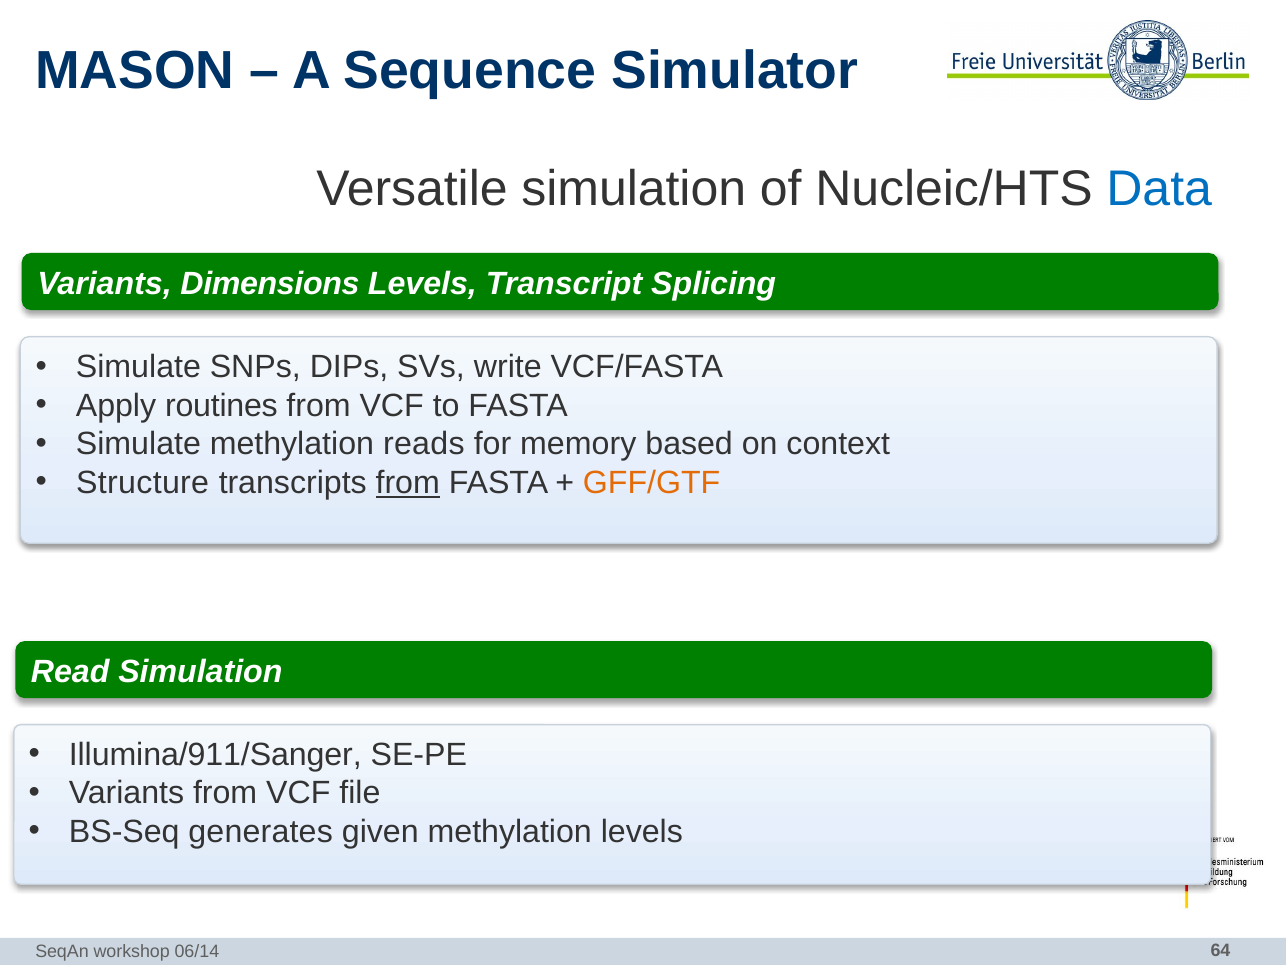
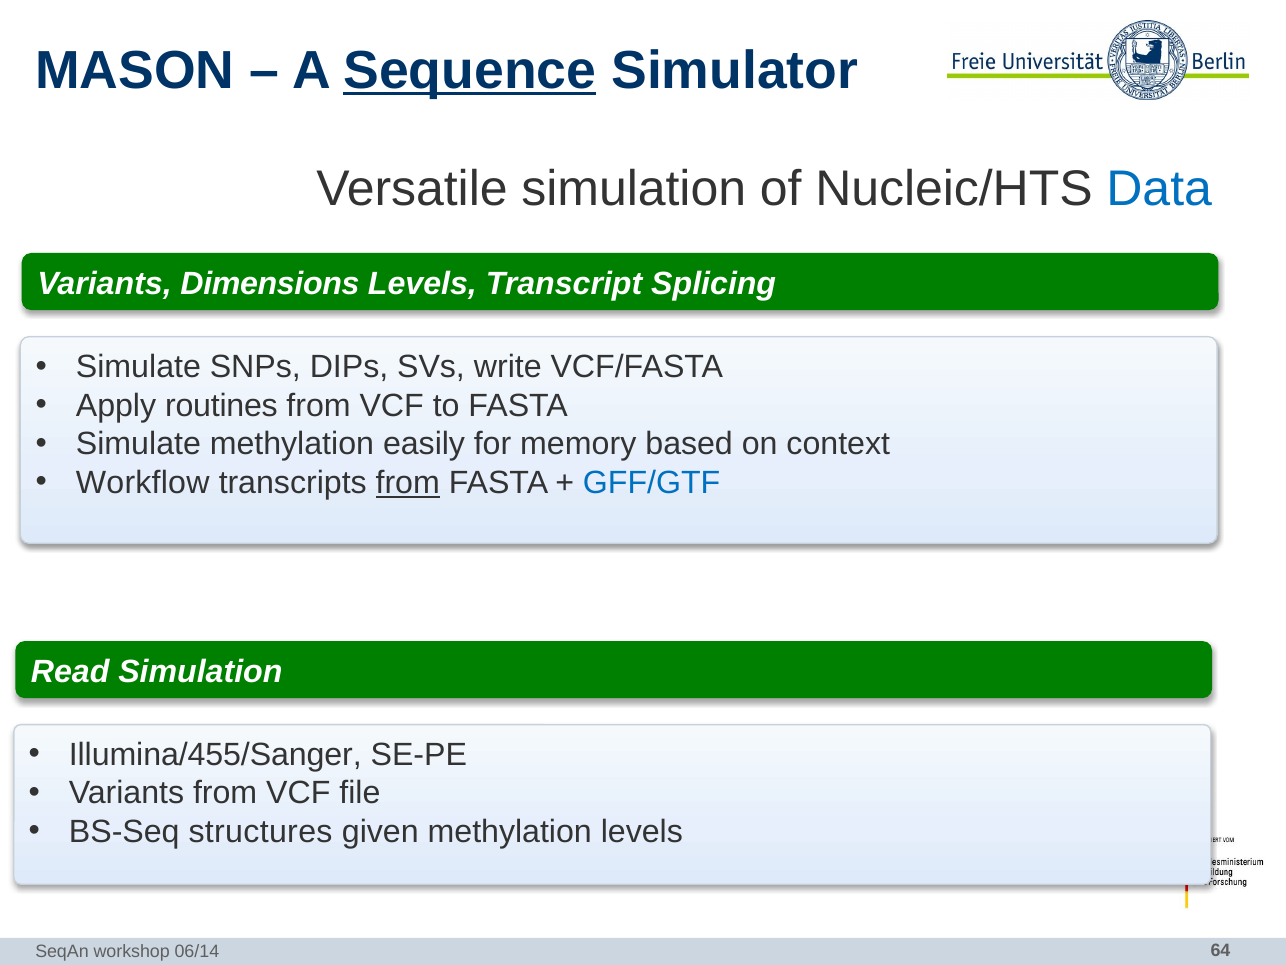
Sequence underline: none -> present (470, 71)
reads: reads -> easily (424, 444)
Structure: Structure -> Workflow (143, 483)
GFF/GTF colour: orange -> blue (652, 483)
Illumina/911/Sanger: Illumina/911/Sanger -> Illumina/455/Sanger (215, 754)
generates: generates -> structures (261, 831)
